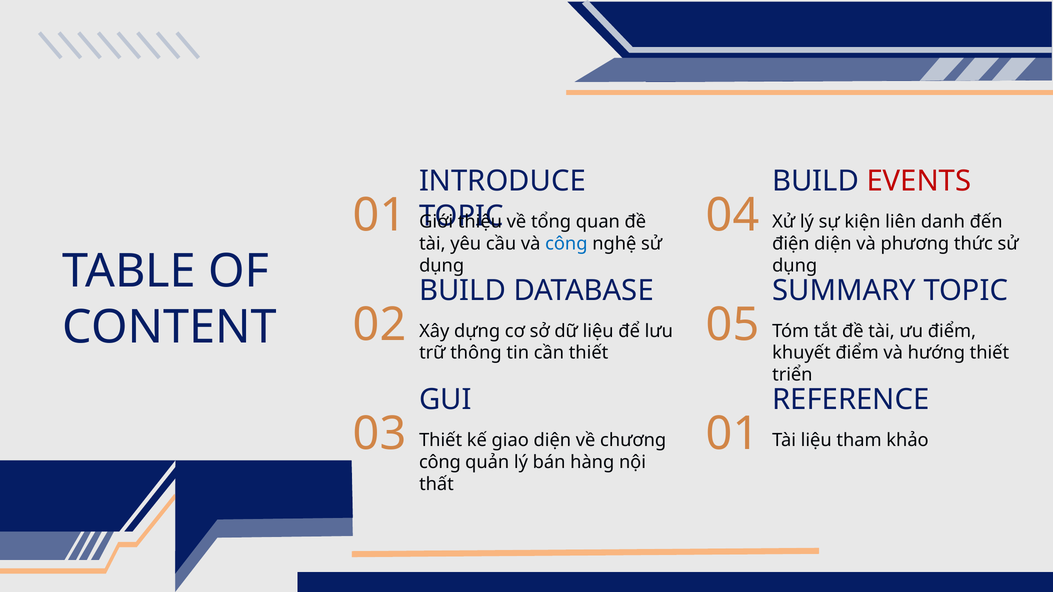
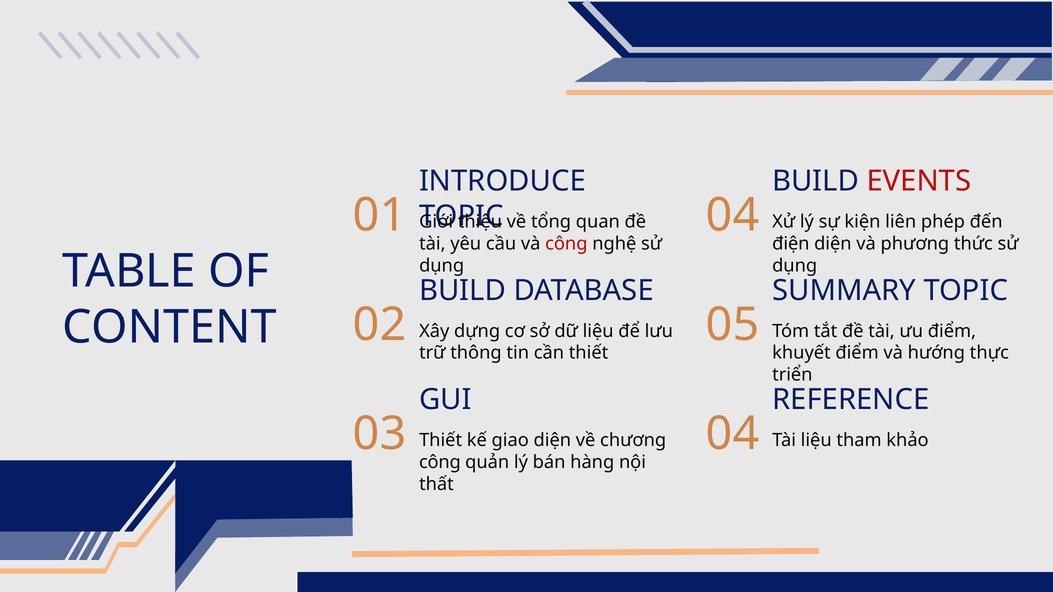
danh: danh -> phép (943, 222)
công colour: blue -> red (566, 244)
hướng thiết: thiết -> thực (989, 353)
03 01: 01 -> 04 (733, 434)
